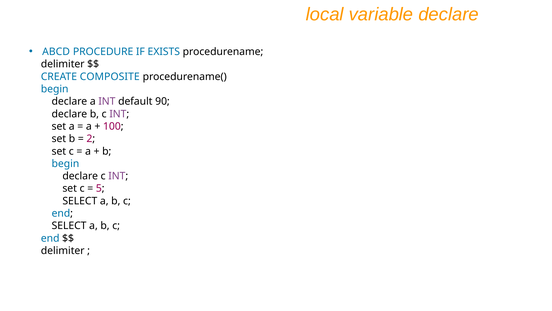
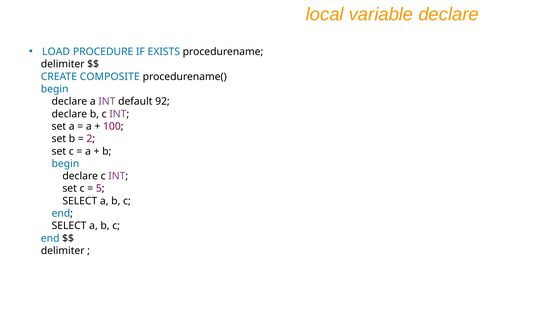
ABCD: ABCD -> LOAD (56, 52)
90: 90 -> 92 (162, 101)
